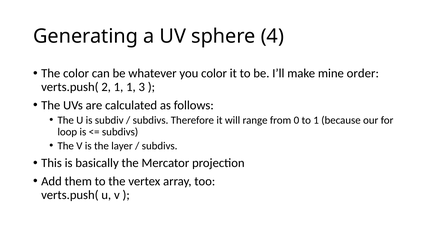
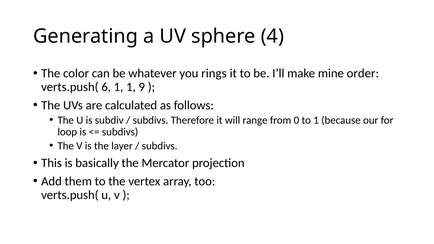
you color: color -> rings (214, 73)
2: 2 -> 6 (106, 87)
3: 3 -> 9 (142, 87)
